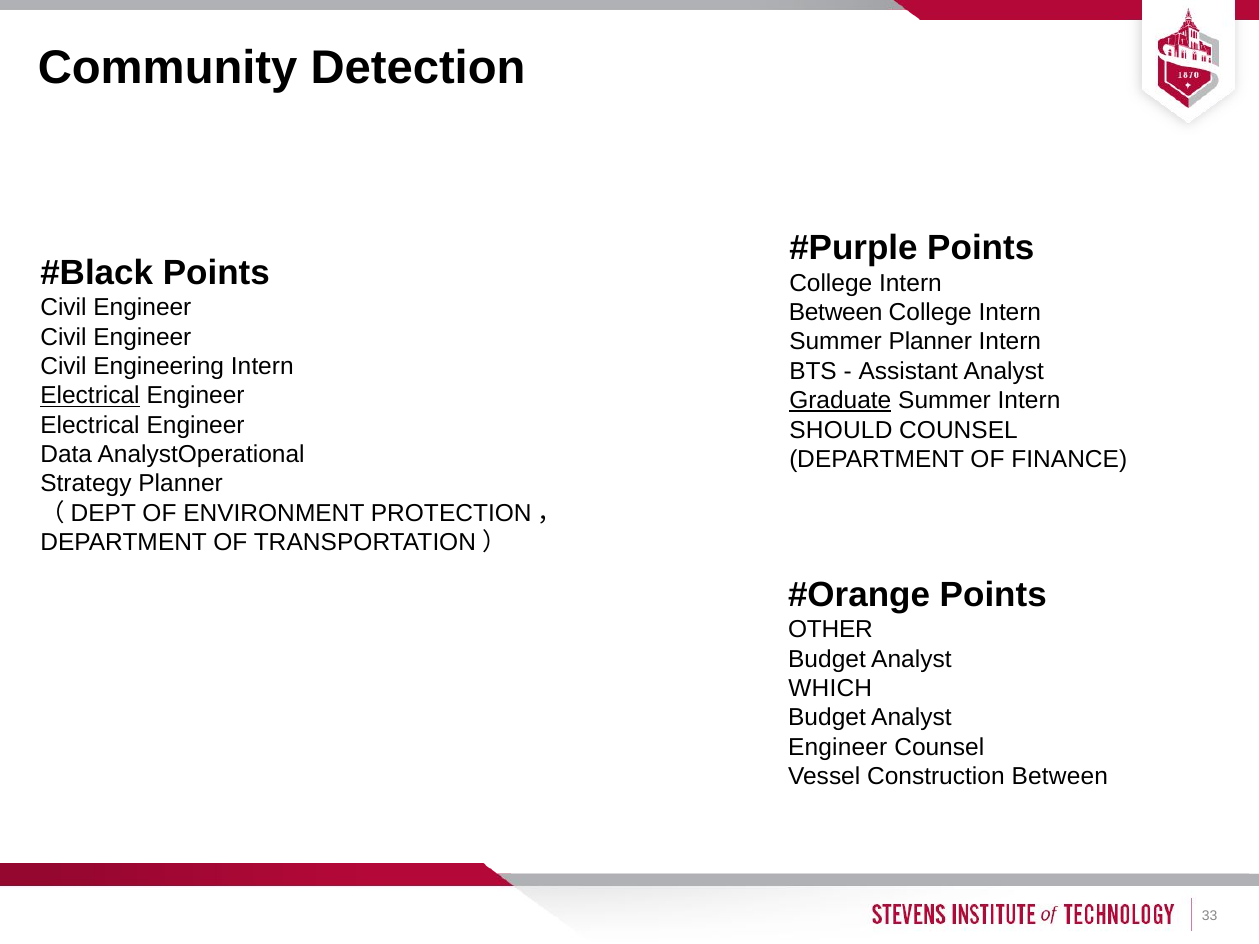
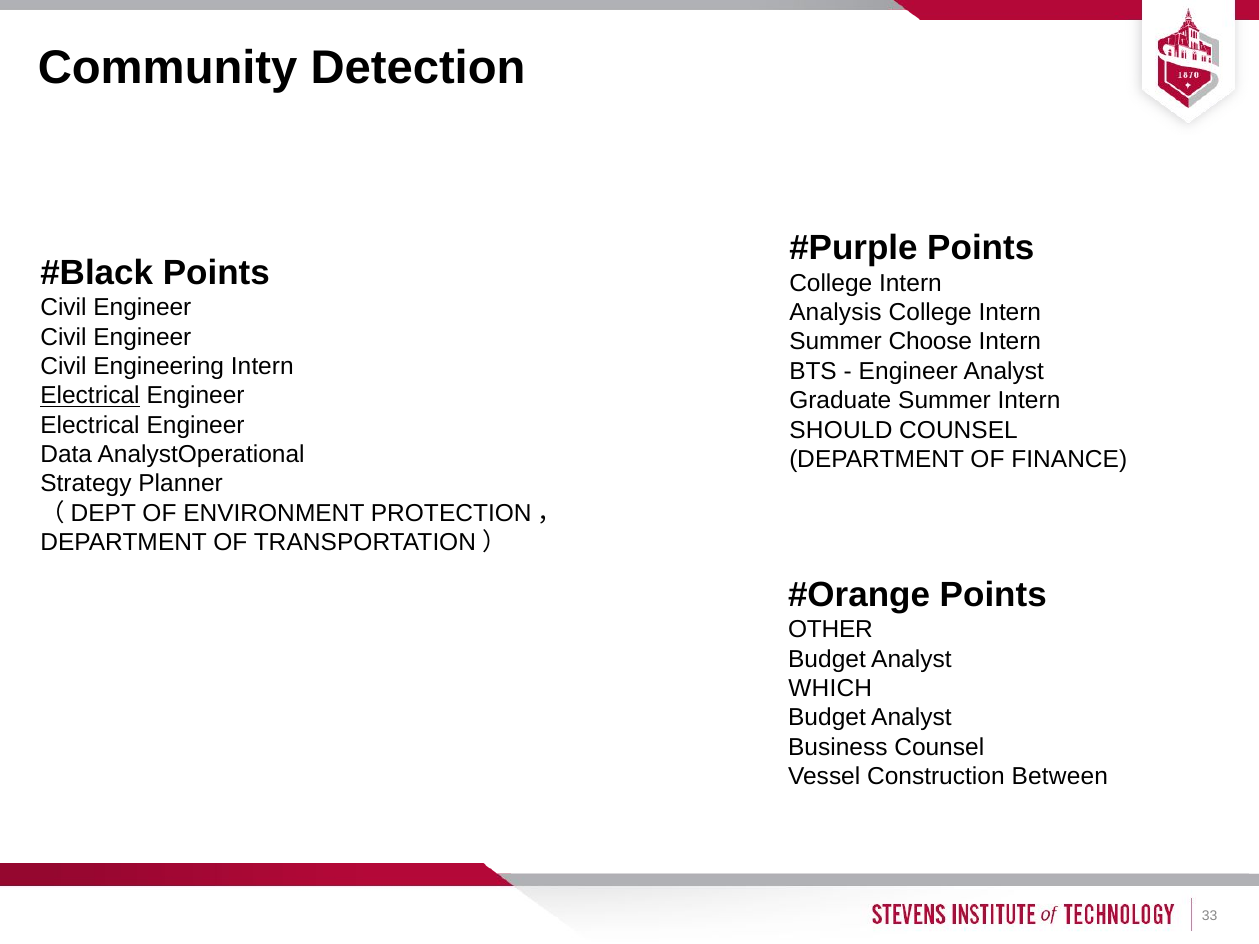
Between: Between -> Analysis (835, 313)
Summer Planner: Planner -> Choose (930, 342)
Assistant: Assistant -> Engineer (908, 371)
Graduate underline: present -> none (840, 401)
Engineer: Engineer -> Business (838, 747)
